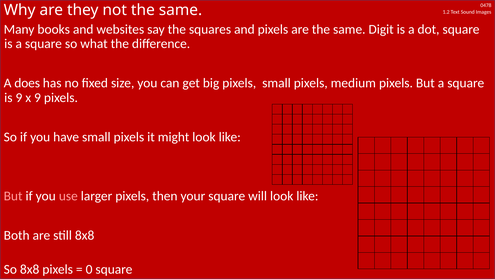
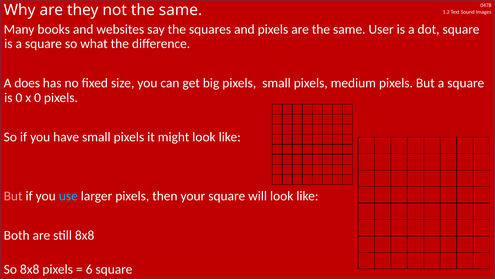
Digit: Digit -> User (381, 29)
is 9: 9 -> 0 (19, 97)
x 9: 9 -> 0 (38, 97)
use colour: pink -> light blue (68, 196)
0: 0 -> 6 (89, 269)
